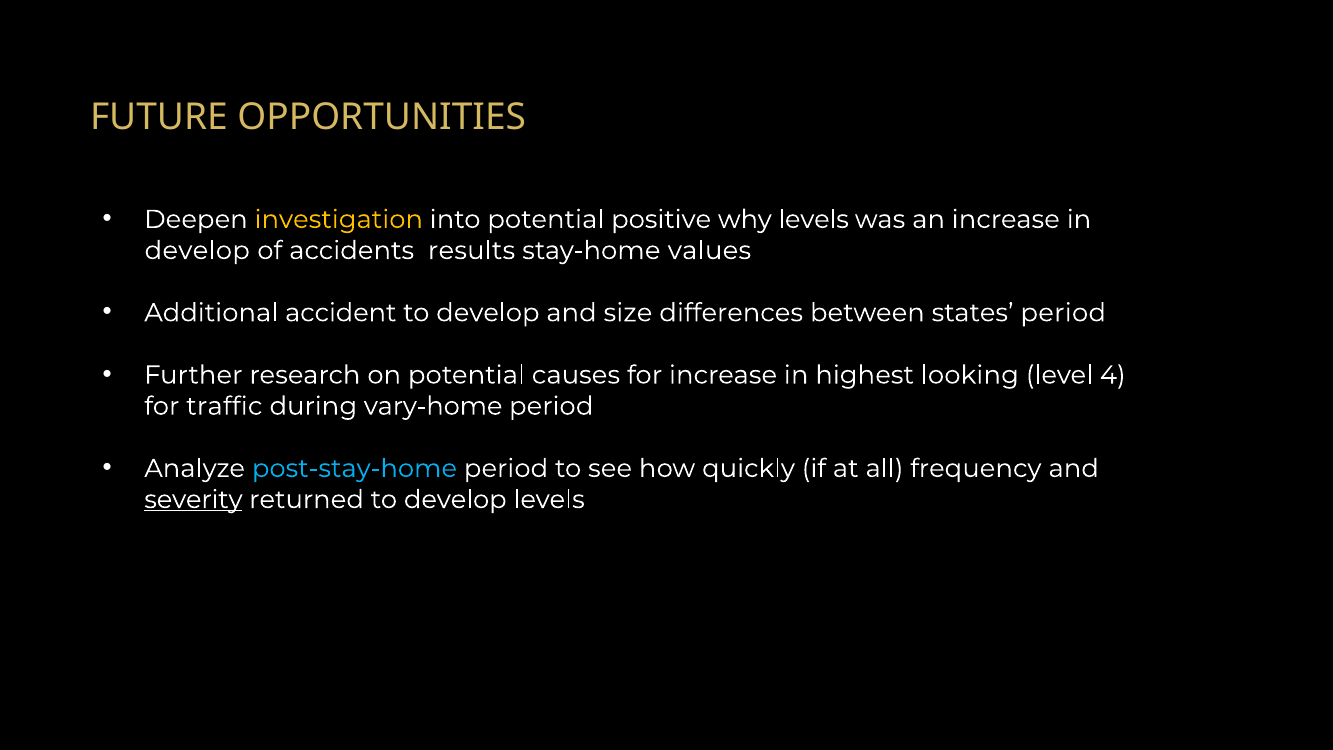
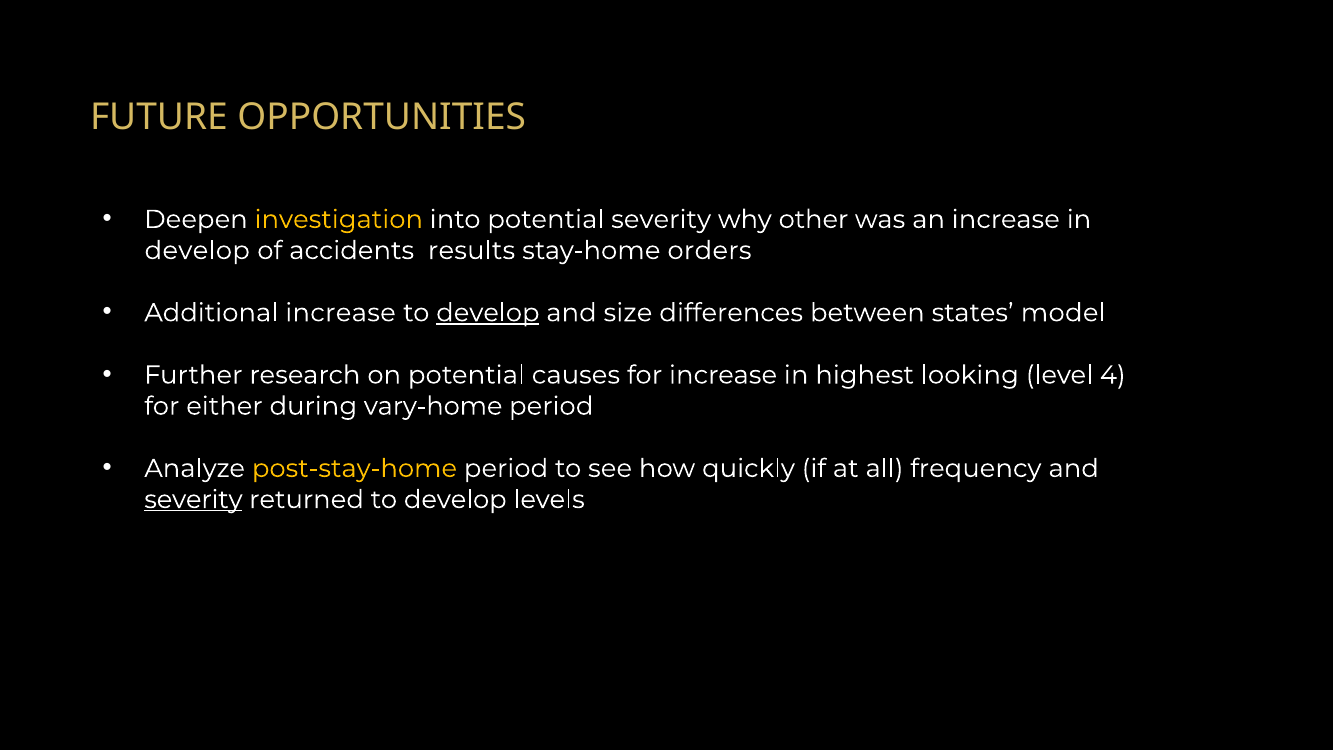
potential positive: positive -> severity (661, 219)
why levels: levels -> other (813, 219)
values: values -> orders (709, 250)
Additional accident: accident -> increase (341, 313)
develop underline: none -> present (488, 313)
states period: period -> model (1063, 313)
traffic: traffic -> either (224, 406)
post-stay-home colour: light blue -> yellow (354, 468)
